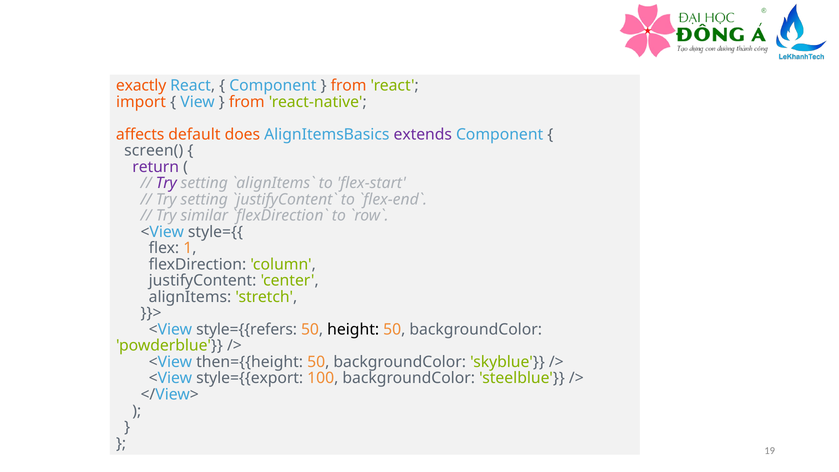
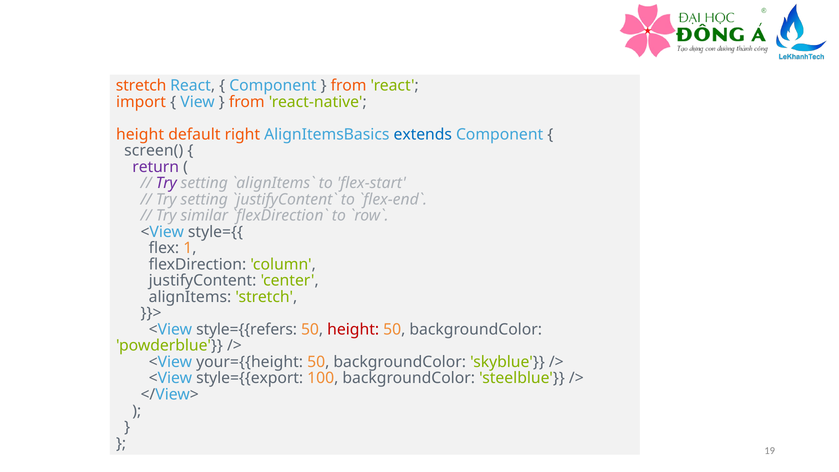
exactly: exactly -> stretch (141, 86)
affects: affects -> height (140, 134)
does: does -> right (242, 134)
extends colour: purple -> blue (423, 134)
height colour: black -> red (353, 329)
then={{height: then={{height -> your={{height (250, 362)
